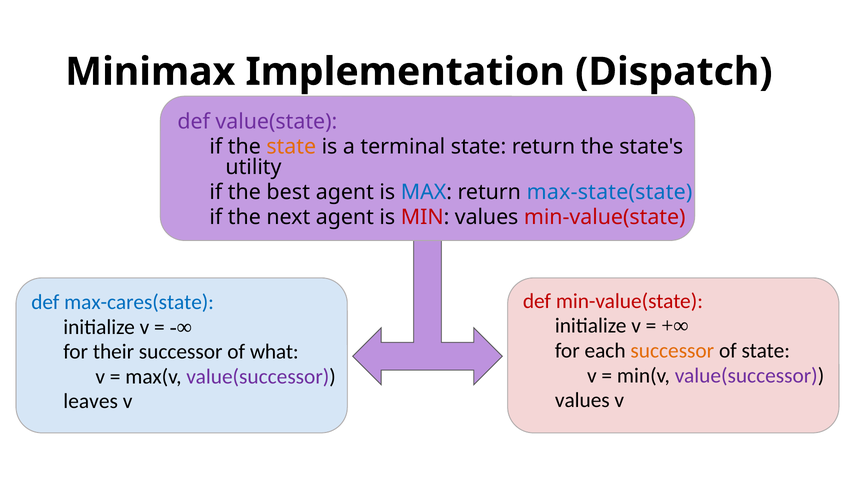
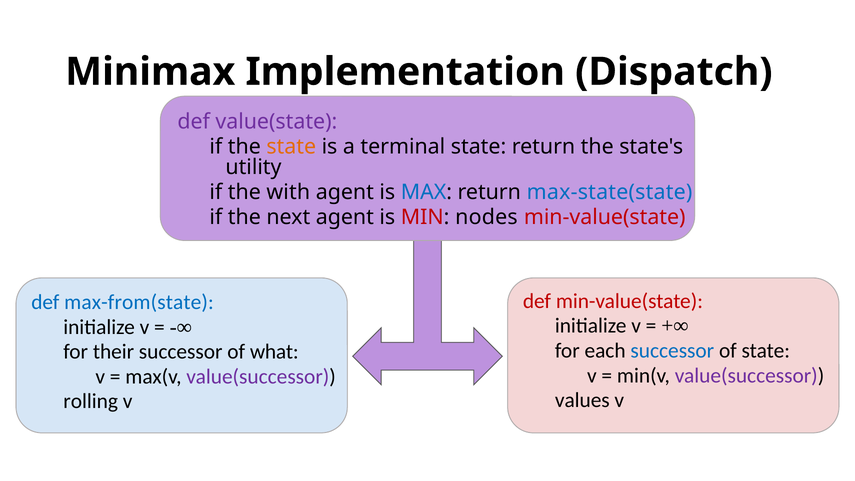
best: best -> with (288, 192)
MIN values: values -> nodes (486, 217)
max-cares(state: max-cares(state -> max-from(state (139, 302)
successor colour: orange -> blue (672, 351)
leaves: leaves -> rolling (91, 401)
